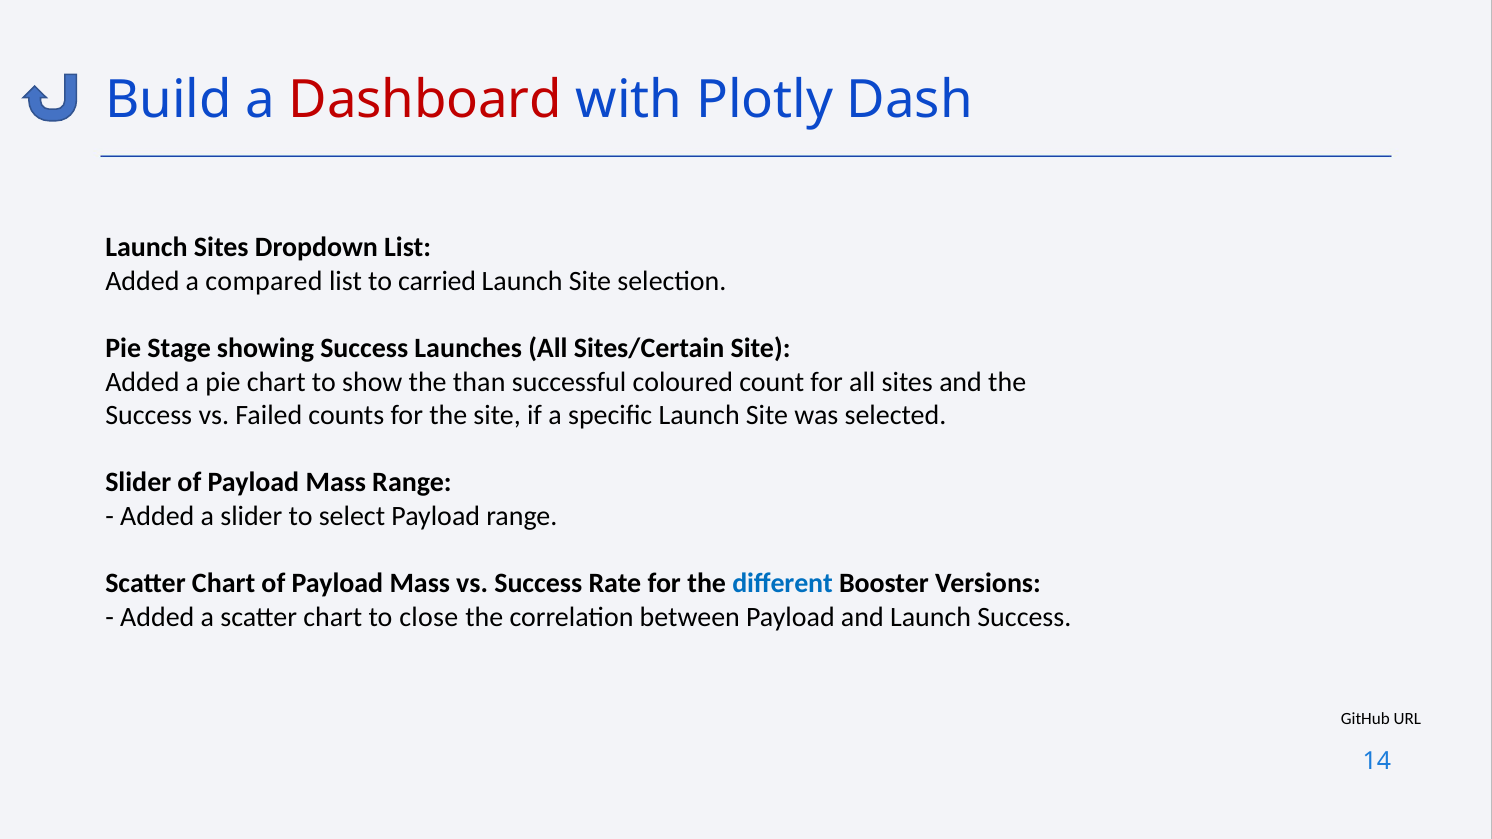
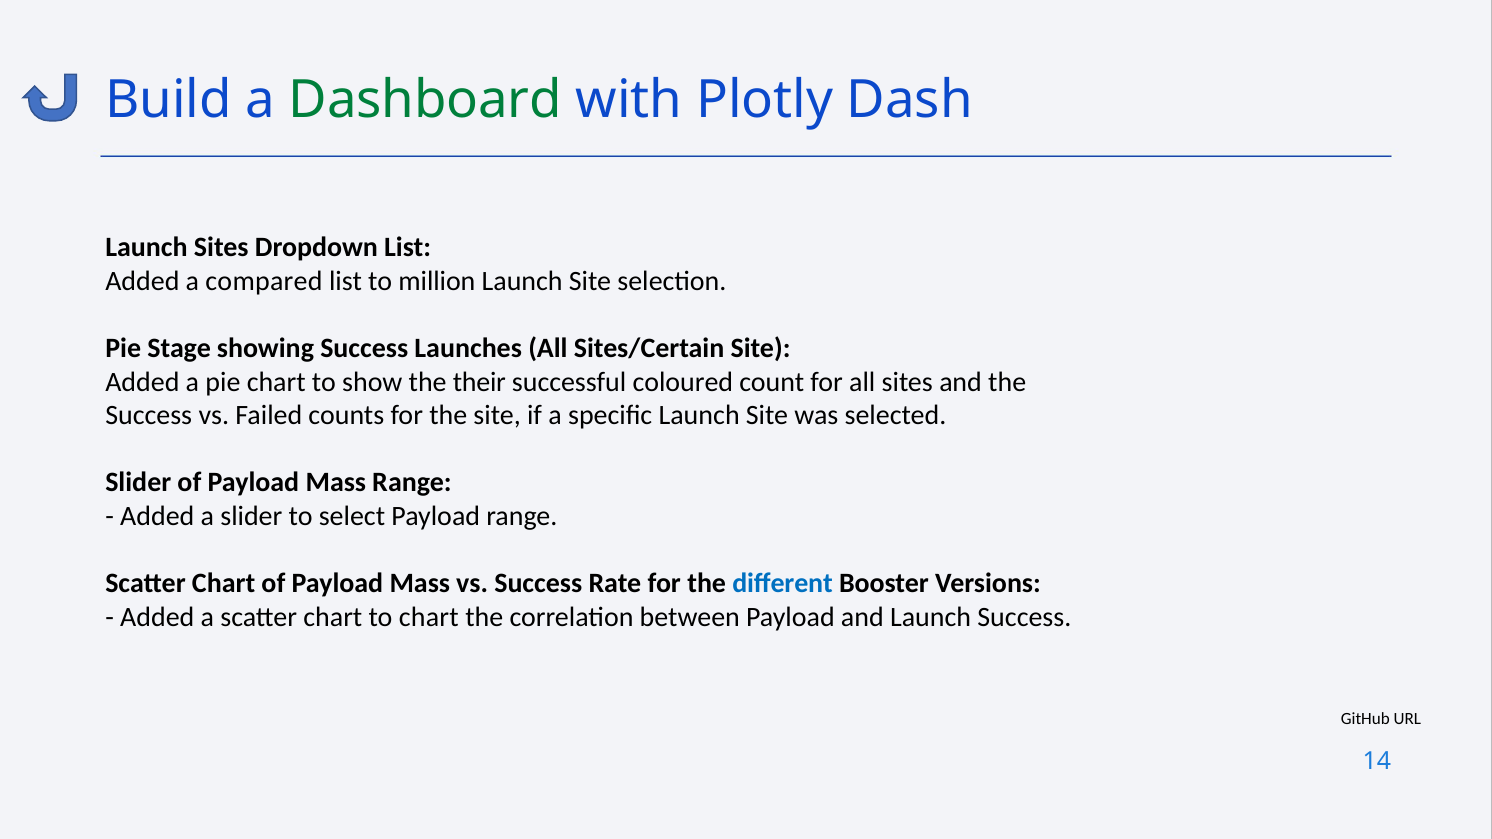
Dashboard colour: red -> green (425, 100)
carried: carried -> million (437, 281)
than: than -> their (479, 382)
to close: close -> chart (429, 617)
